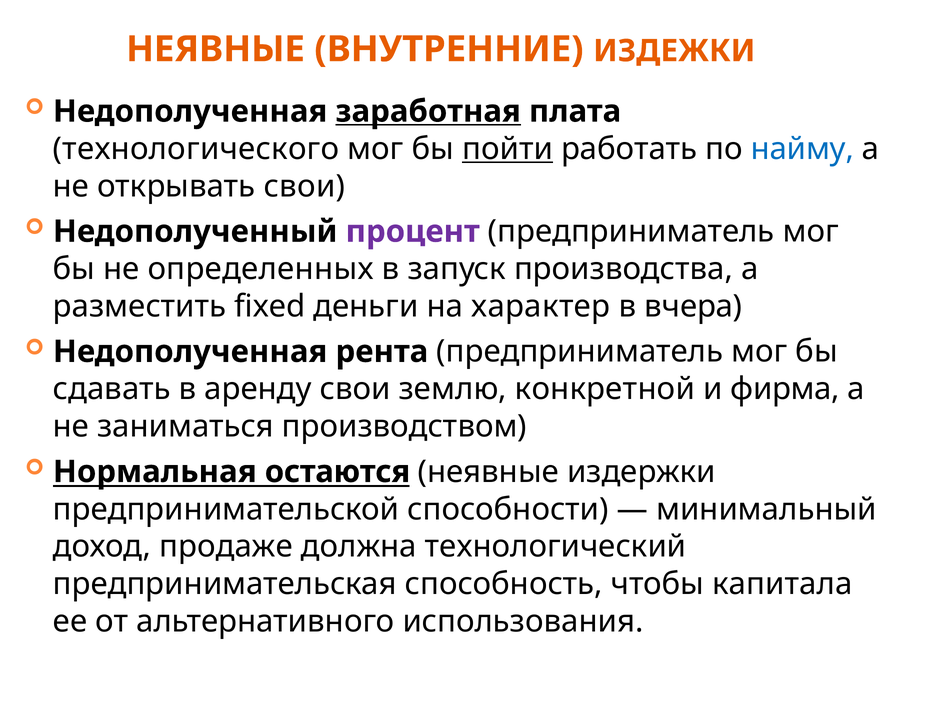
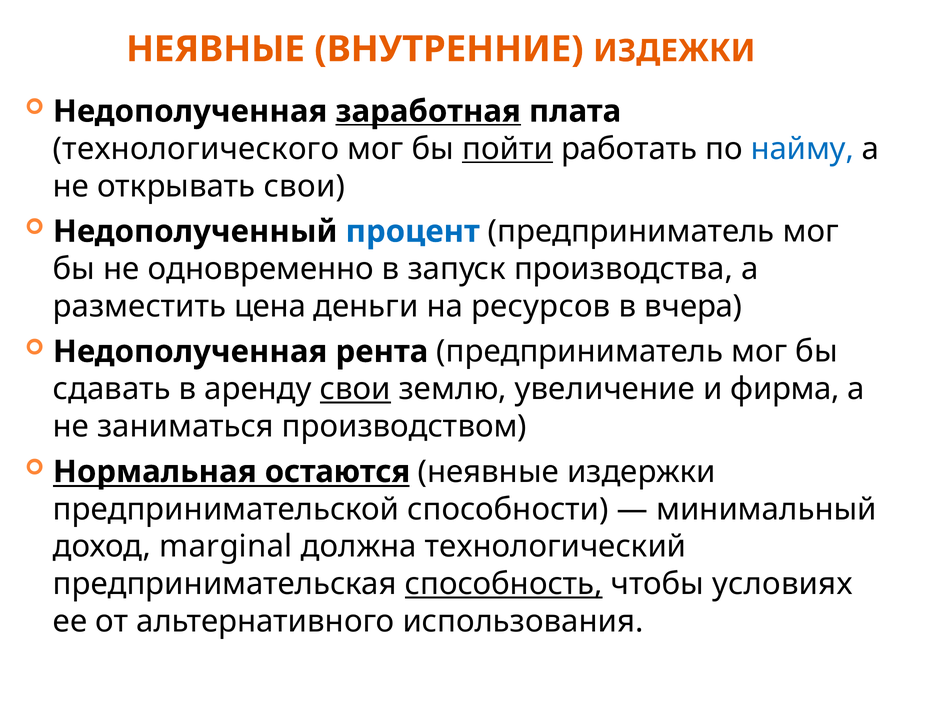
процент colour: purple -> blue (413, 232)
определенных: определенных -> одновременно (261, 269)
fixed: fixed -> цена (270, 306)
характер: характер -> ресурсов (541, 306)
свои underline: none -> present (355, 389)
конкретной: конкретной -> увеличение (605, 389)
продаже: продаже -> marginal (226, 547)
способность underline: none -> present (504, 584)
капитала: капитала -> условиях (782, 584)
